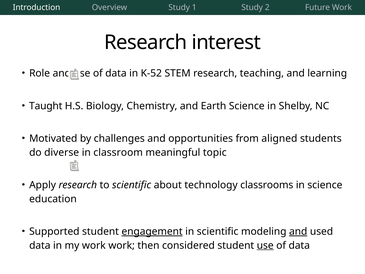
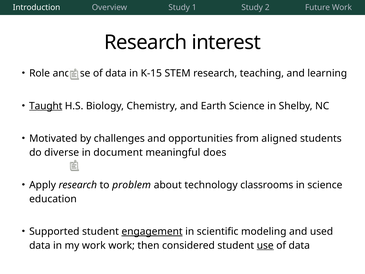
K-52: K-52 -> K-15 (151, 73)
Taught underline: none -> present (46, 106)
classroom: classroom -> document (118, 152)
topic: topic -> does (215, 152)
to scientific: scientific -> problem (132, 185)
and underline: present -> none (298, 231)
